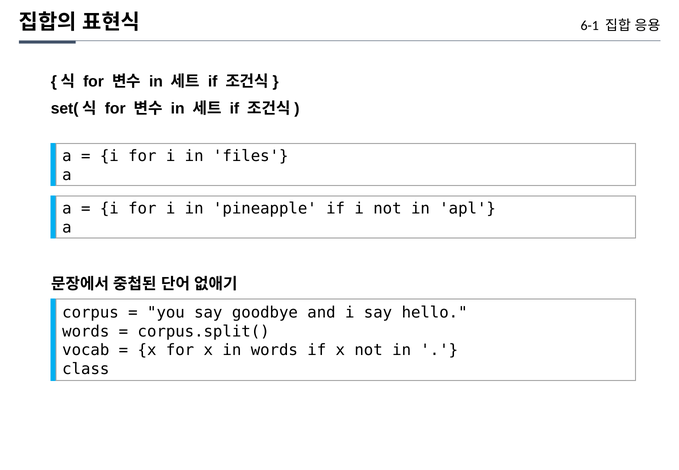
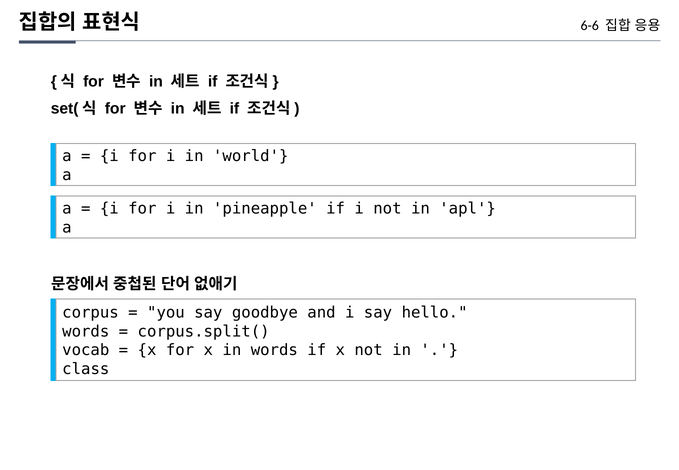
6-1: 6-1 -> 6-6 (590, 26)
files: files -> world (251, 156)
